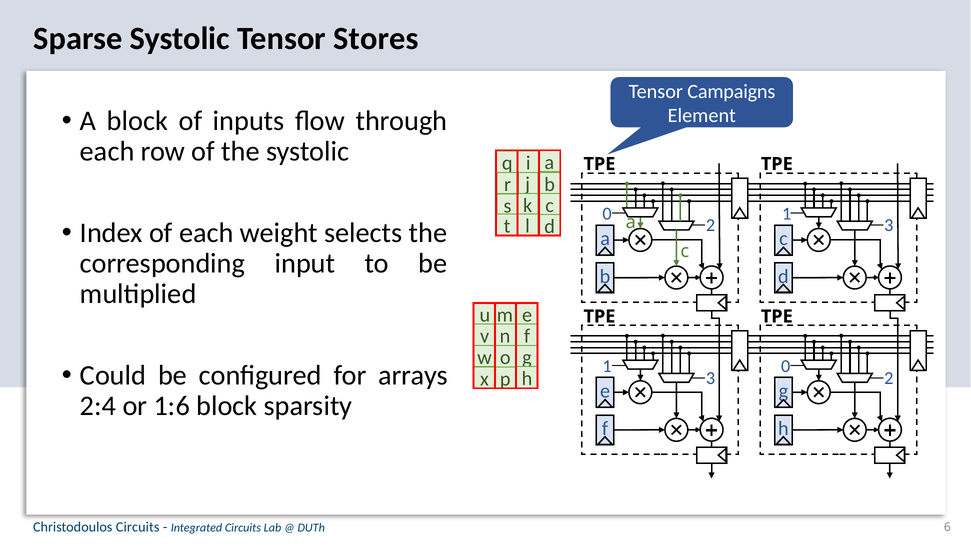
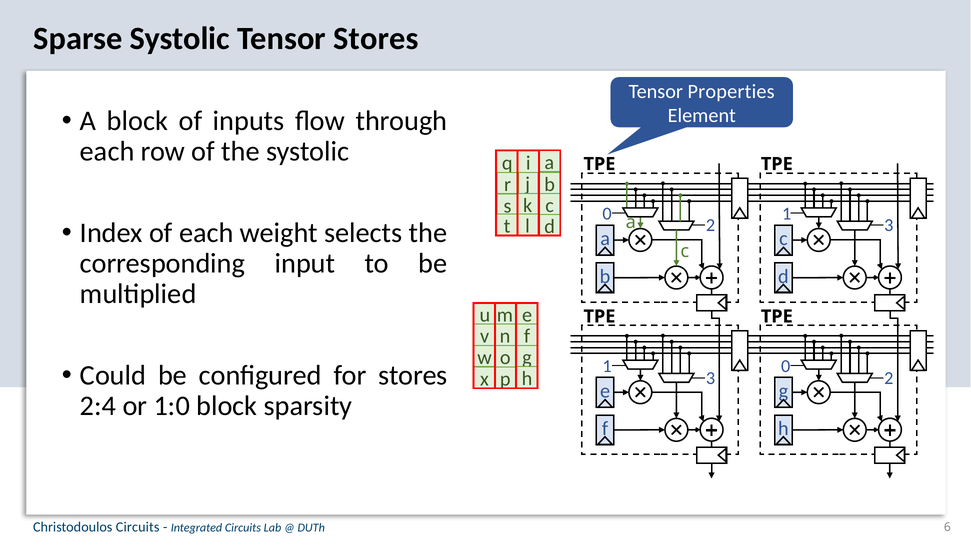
Campaigns: Campaigns -> Properties (731, 91)
for arrays: arrays -> stores (413, 375)
1:6: 1:6 -> 1:0 (172, 406)
